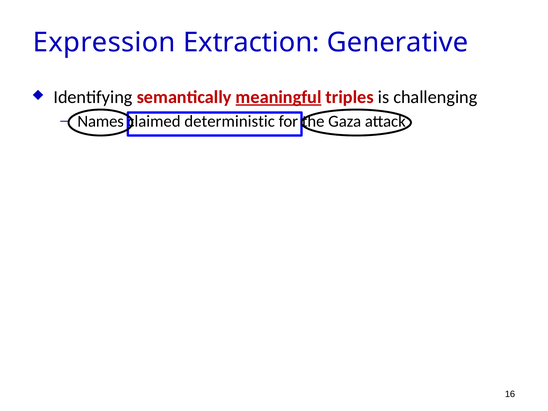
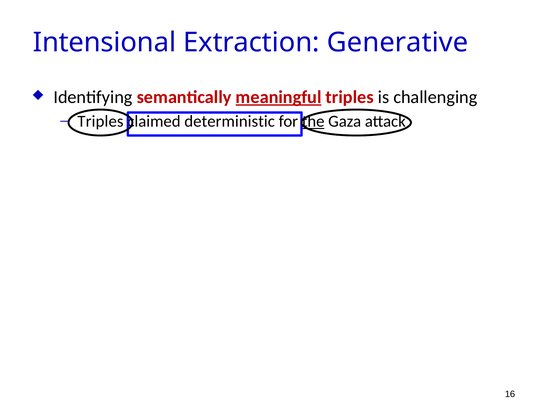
Expression: Expression -> Intensional (104, 42)
Names: Names -> Triples (100, 121)
the underline: none -> present (313, 121)
